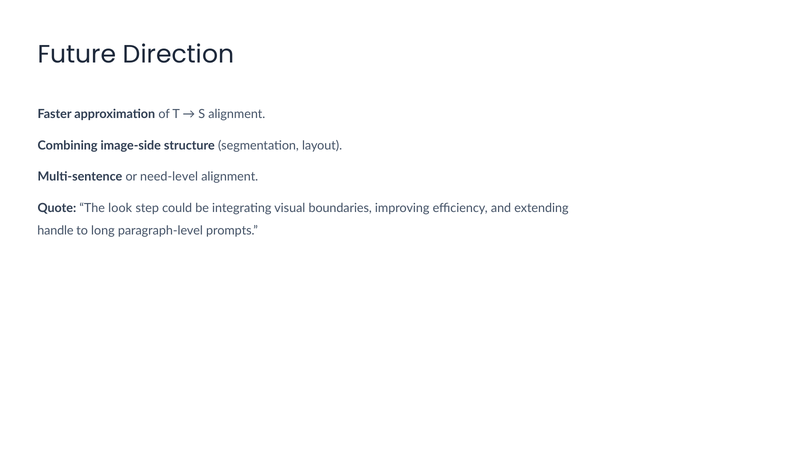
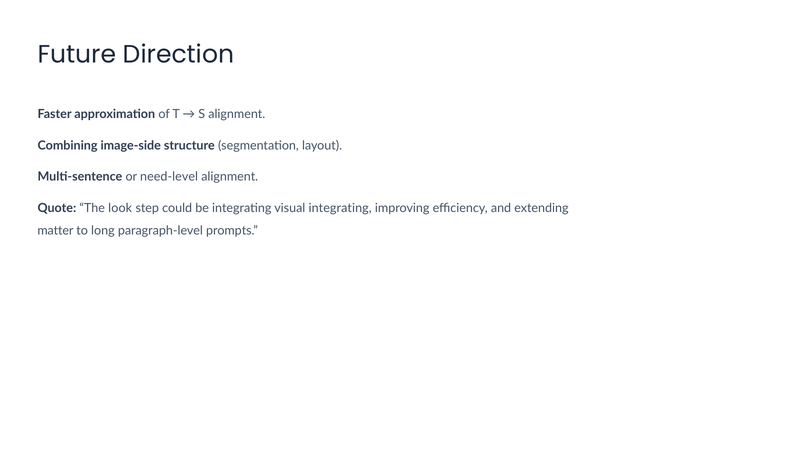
visual boundaries: boundaries -> integrating (340, 208)
handle: handle -> matter (55, 231)
